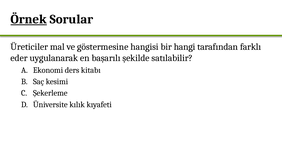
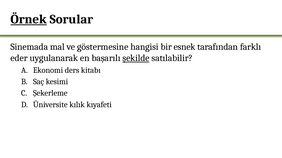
Üreticiler: Üreticiler -> Sinemada (29, 47)
hangi: hangi -> esnek (185, 47)
şekilde underline: none -> present (136, 58)
